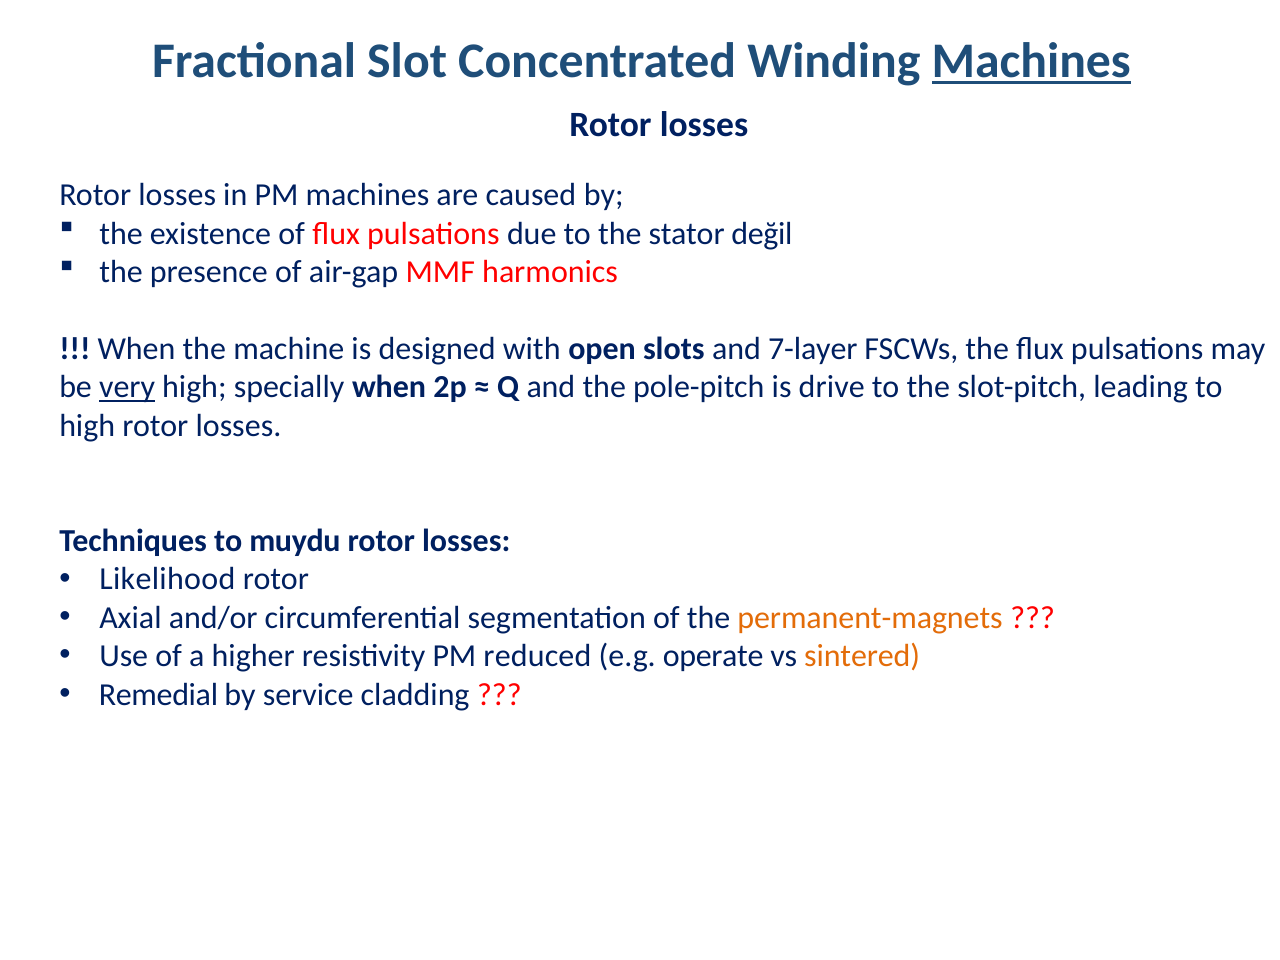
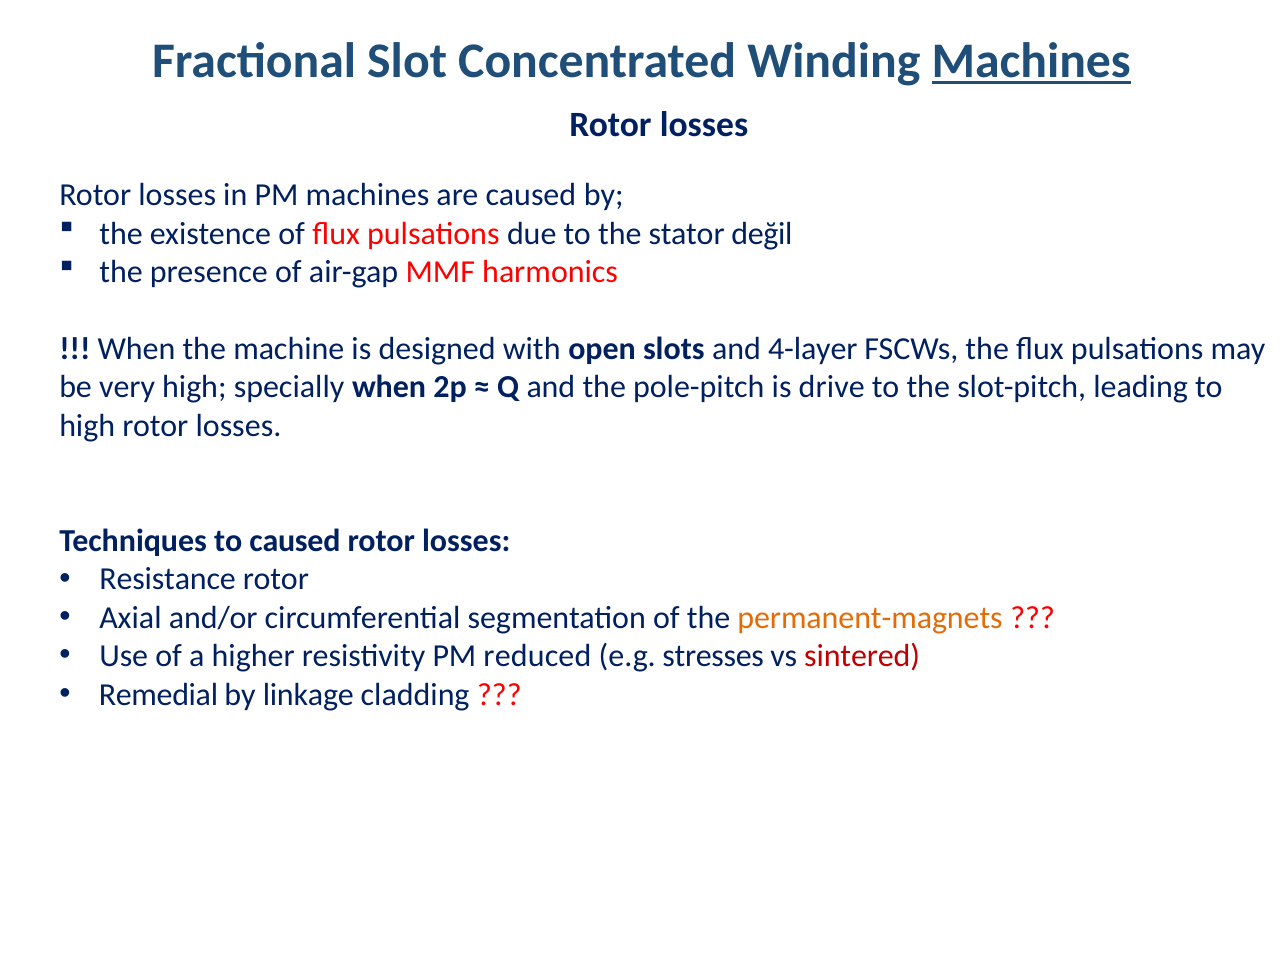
7-layer: 7-layer -> 4-layer (813, 349)
very underline: present -> none (127, 387)
to muydu: muydu -> caused (295, 541)
Likelihood: Likelihood -> Resistance (168, 579)
operate: operate -> stresses (713, 656)
sintered colour: orange -> red (862, 656)
service: service -> linkage (308, 694)
